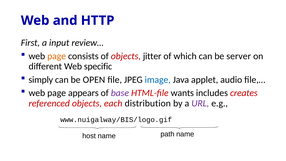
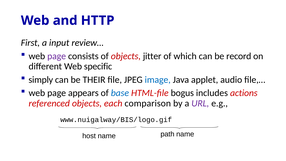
page colour: orange -> purple (57, 56)
server: server -> record (239, 56)
OPEN: OPEN -> THEIR (94, 80)
base colour: purple -> blue (120, 93)
wants: wants -> bogus (182, 93)
creates: creates -> actions (244, 93)
distribution: distribution -> comparison (148, 103)
